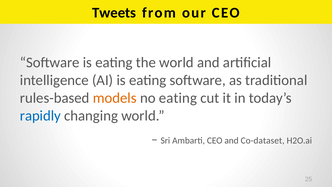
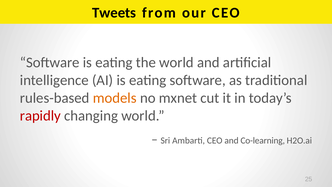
no eating: eating -> mxnet (178, 98)
rapidly colour: blue -> red (40, 116)
Co-dataset: Co-dataset -> Co-learning (263, 140)
